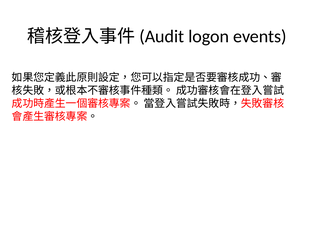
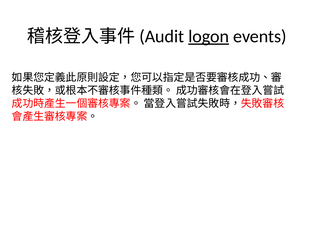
logon underline: none -> present (209, 36)
